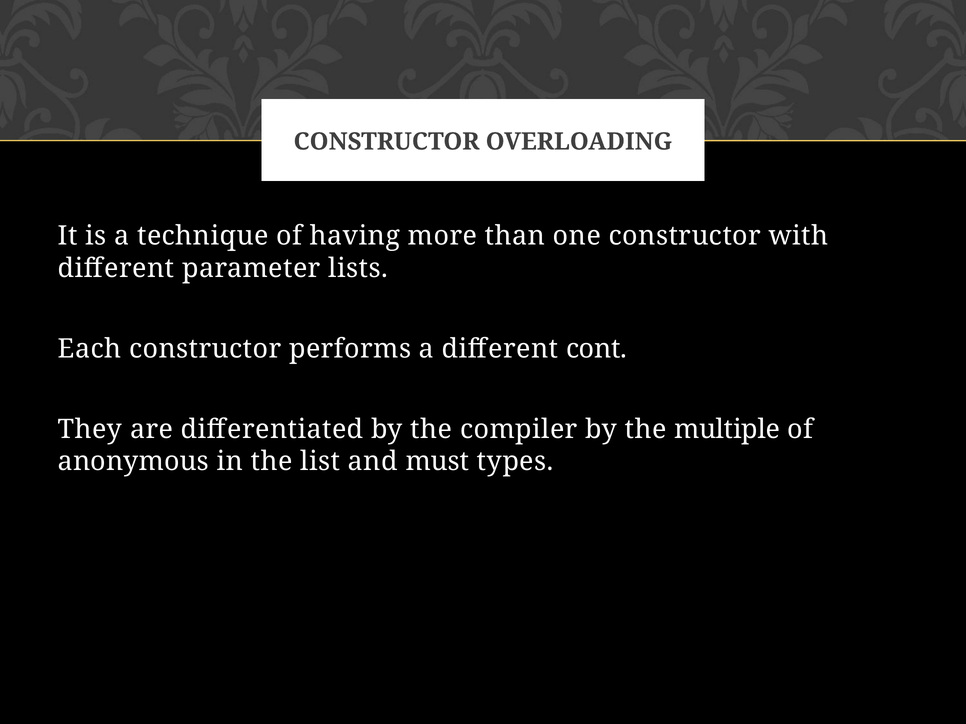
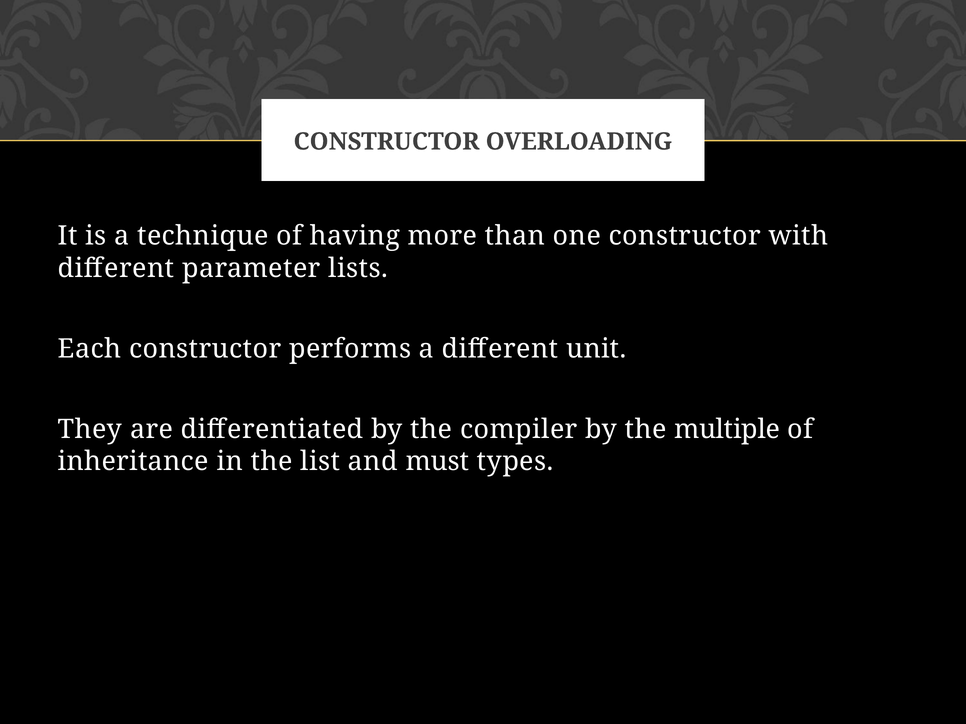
cont: cont -> unit (596, 349)
anonymous: anonymous -> inheritance (133, 462)
